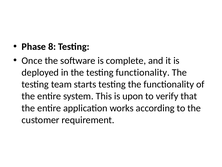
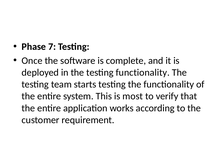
8: 8 -> 7 (52, 47)
upon: upon -> most (133, 96)
